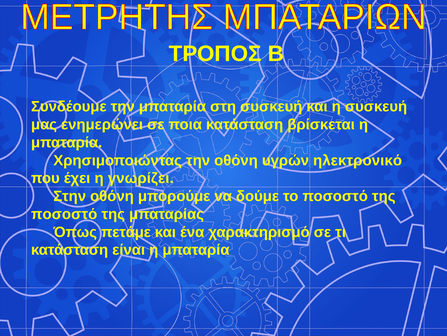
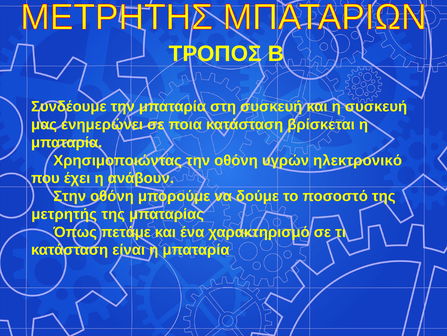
γνωρίζει: γνωρίζει -> ανάβουν (141, 178)
ποσοστό: ποσοστό -> μετρητής (64, 214)
